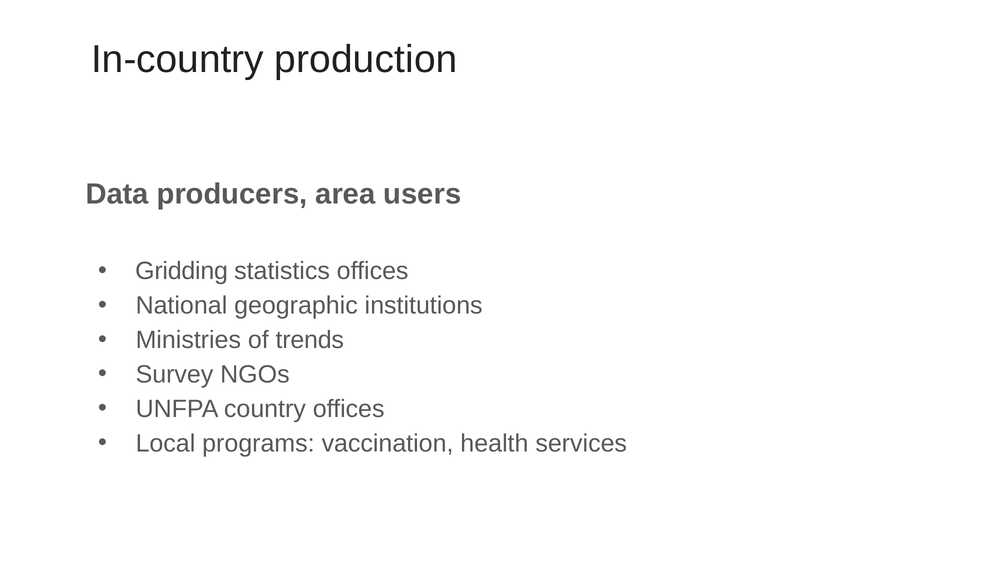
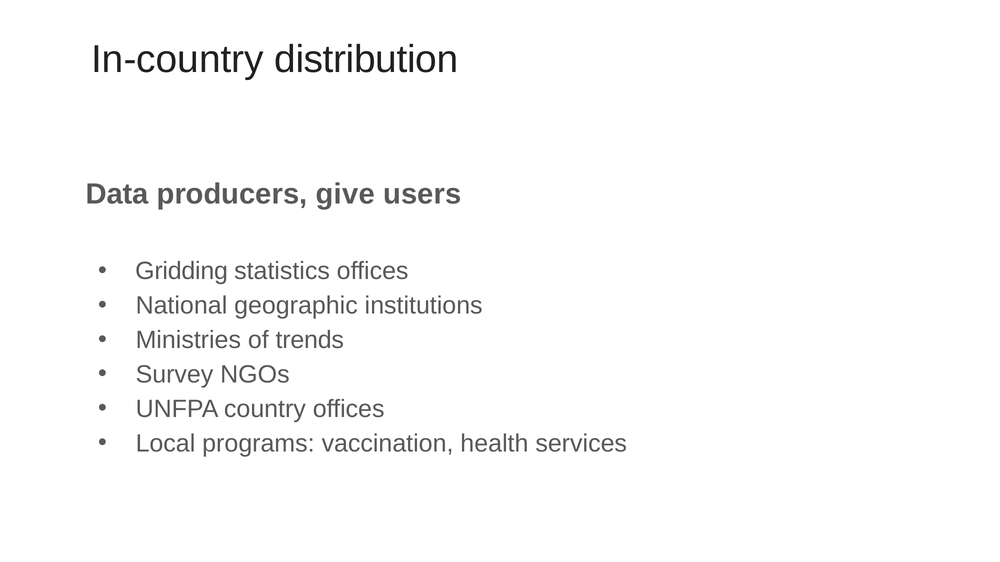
production: production -> distribution (366, 59)
area: area -> give (345, 195)
